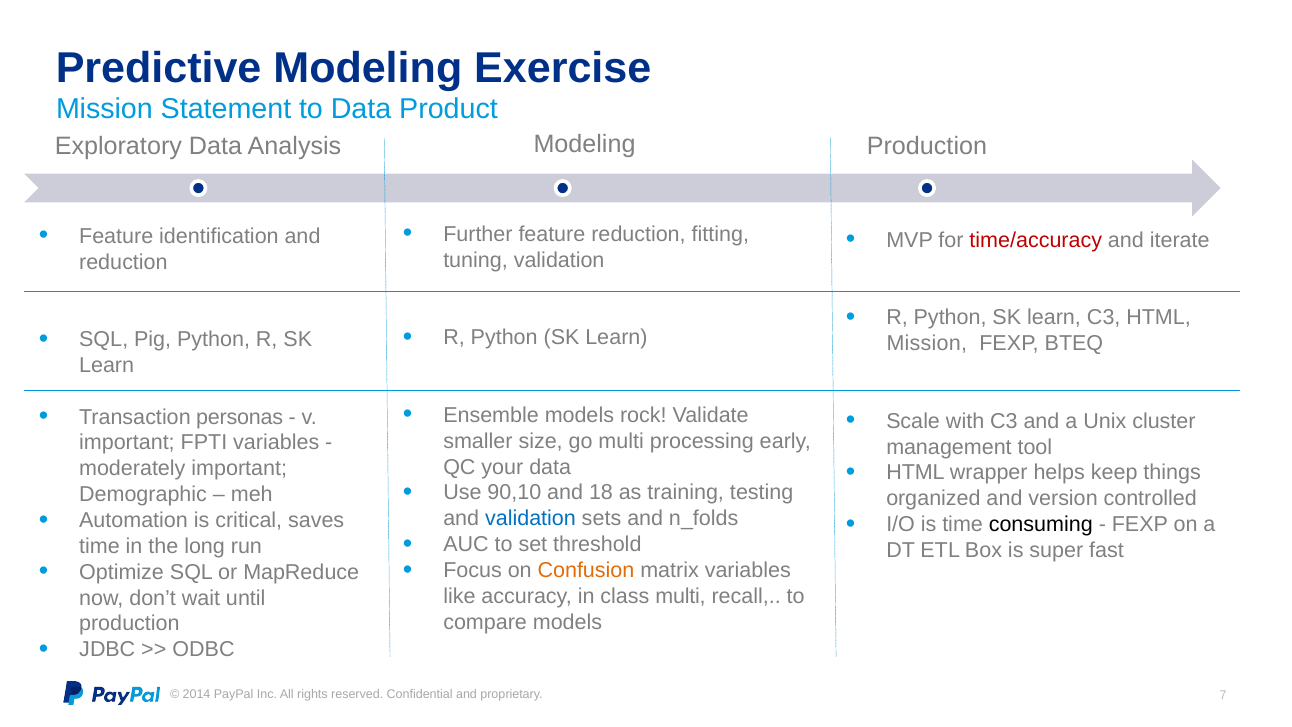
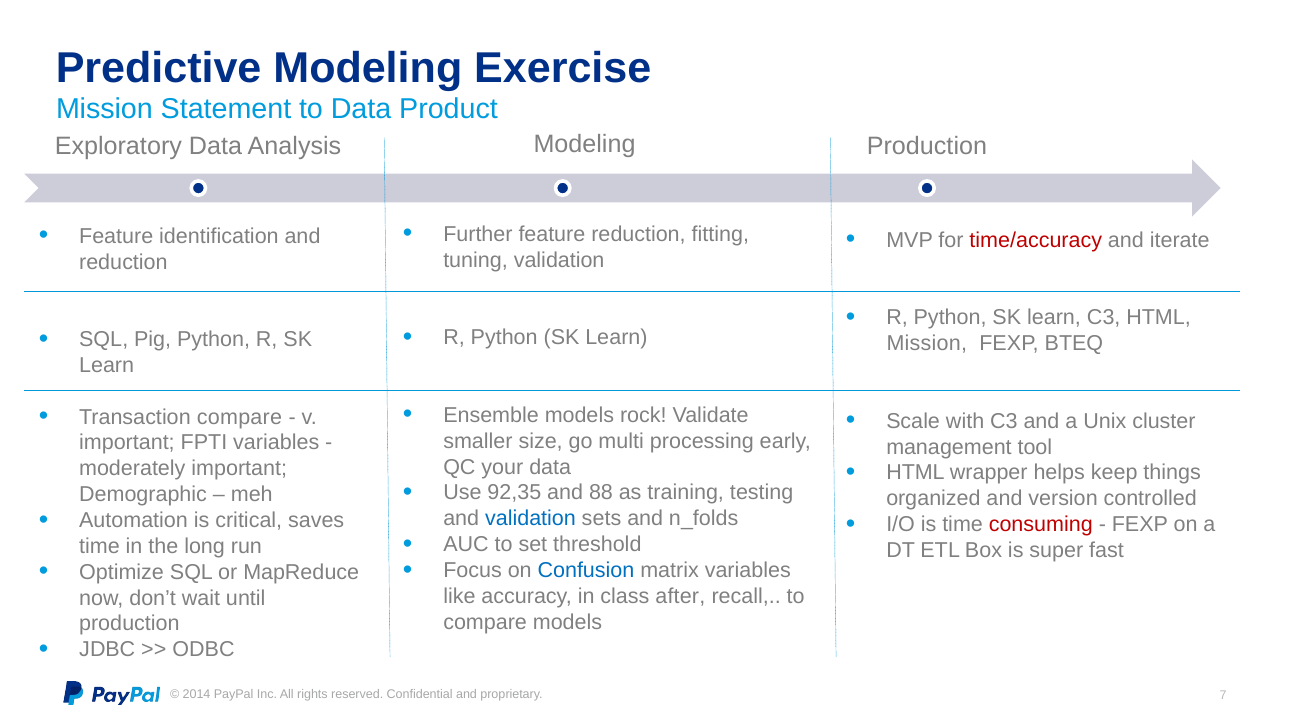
Transaction personas: personas -> compare (239, 417)
90,10: 90,10 -> 92,35 (514, 493)
18: 18 -> 88 (601, 493)
consuming colour: black -> red (1041, 524)
Confusion colour: orange -> blue (586, 570)
class multi: multi -> after (680, 596)
